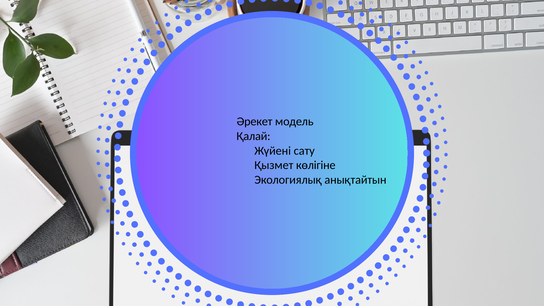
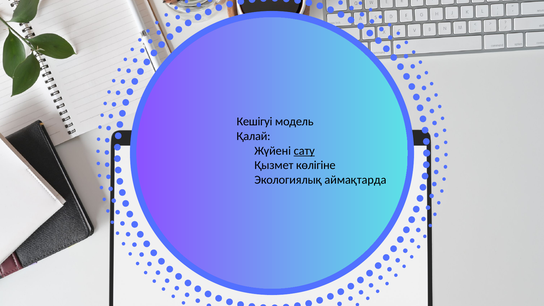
Әрекет: Әрекет -> Кешігуі (255, 122)
сату underline: none -> present (304, 151)
анықтайтын: анықтайтын -> аймақтарда (355, 180)
